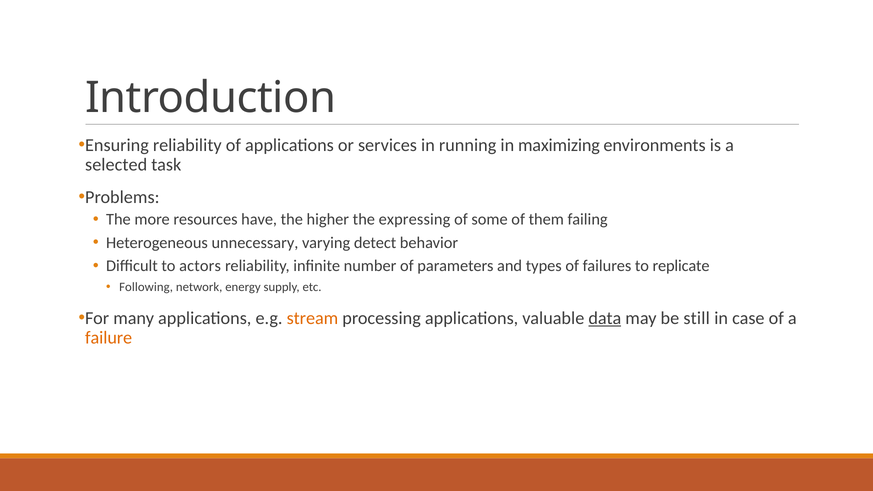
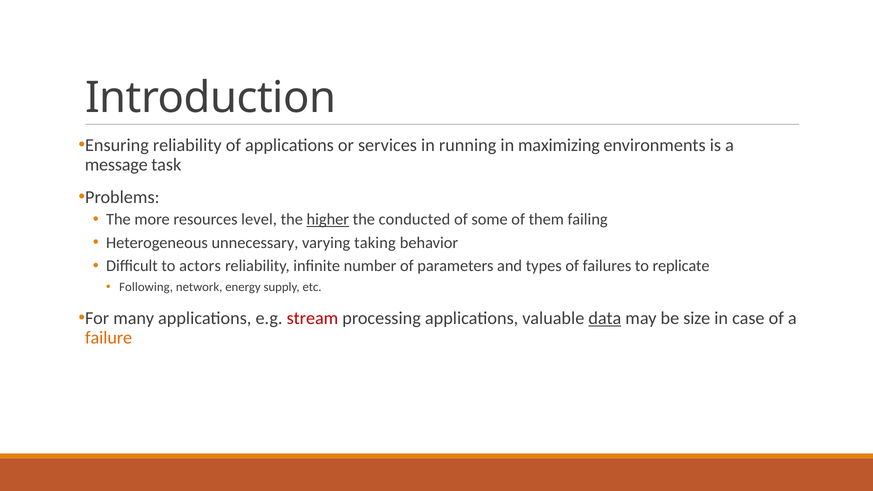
selected: selected -> message (116, 165)
have: have -> level (259, 220)
higher underline: none -> present (328, 220)
expressing: expressing -> conducted (414, 220)
detect: detect -> taking (375, 243)
stream colour: orange -> red (312, 318)
still: still -> size (697, 318)
